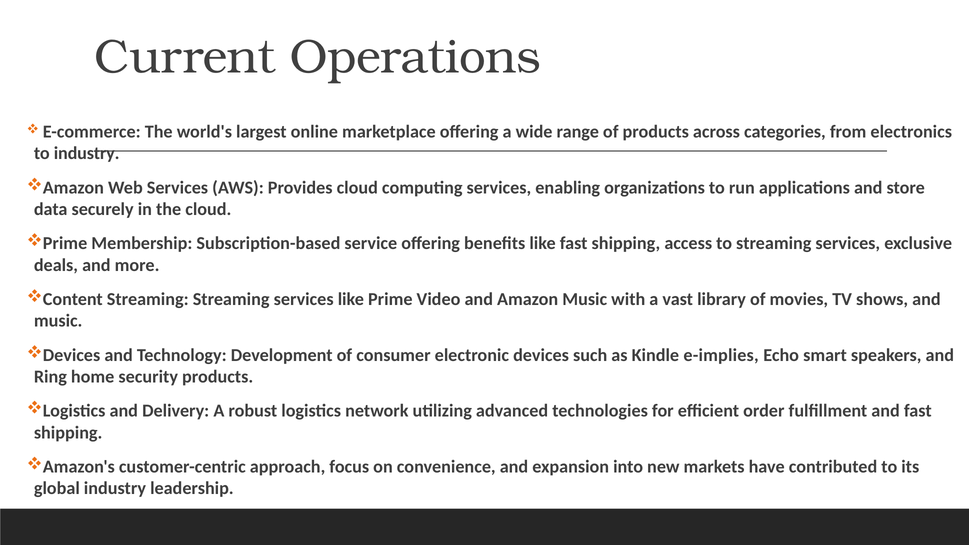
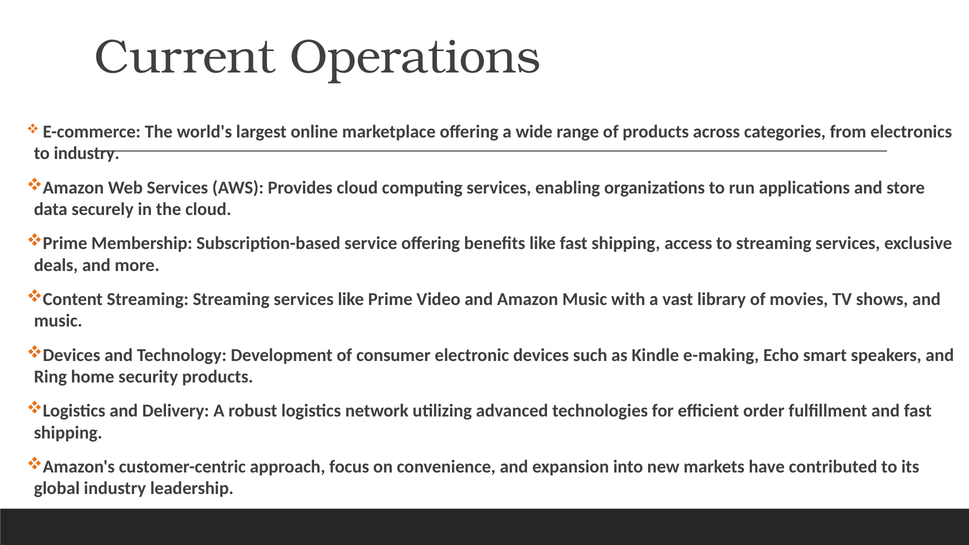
e-implies: e-implies -> e-making (721, 355)
